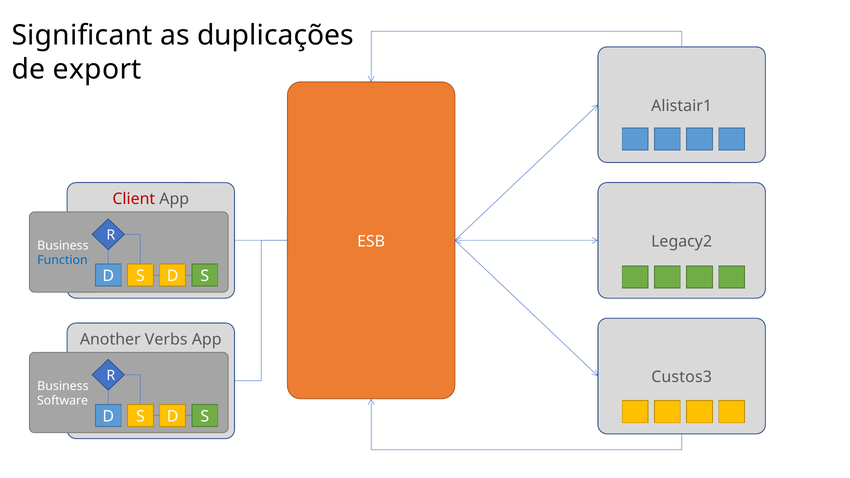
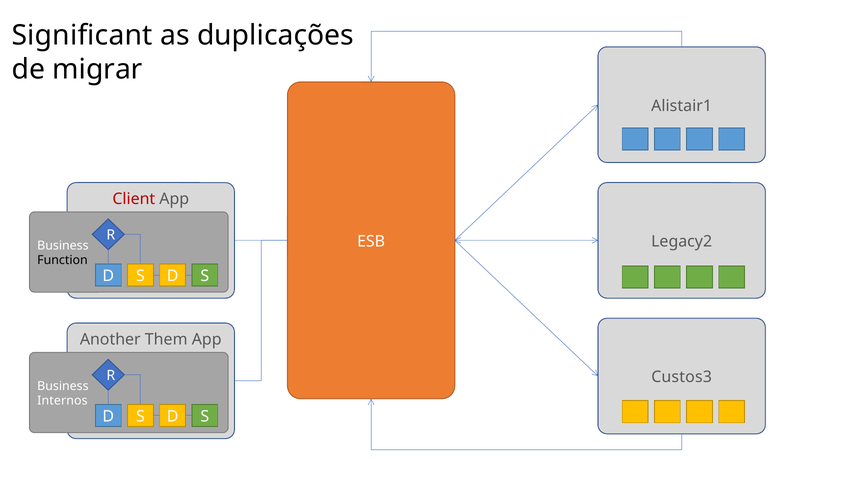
export: export -> migrar (97, 70)
Function colour: blue -> black (63, 260)
Verbs: Verbs -> Them (166, 340)
Software: Software -> Internos (62, 401)
